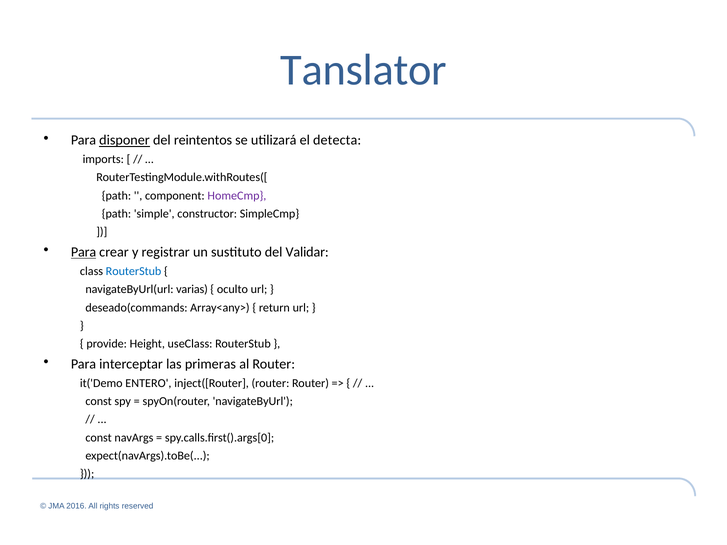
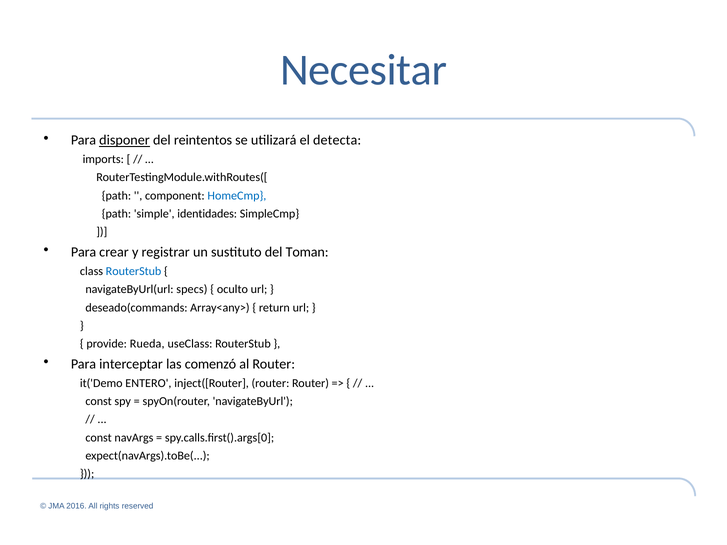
Tanslator: Tanslator -> Necesitar (364, 70)
HomeCmp colour: purple -> blue (237, 196)
constructor: constructor -> identidades (207, 214)
Para underline: present -> none (84, 252)
Validar: Validar -> Toman (307, 252)
varias: varias -> specs (192, 289)
Height: Height -> Rueda (147, 344)
primeras: primeras -> comenzó (211, 364)
